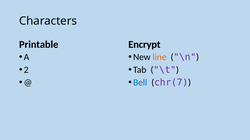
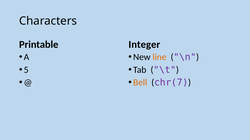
Encrypt: Encrypt -> Integer (144, 45)
2: 2 -> 5 (26, 70)
Bell colour: blue -> orange (140, 83)
